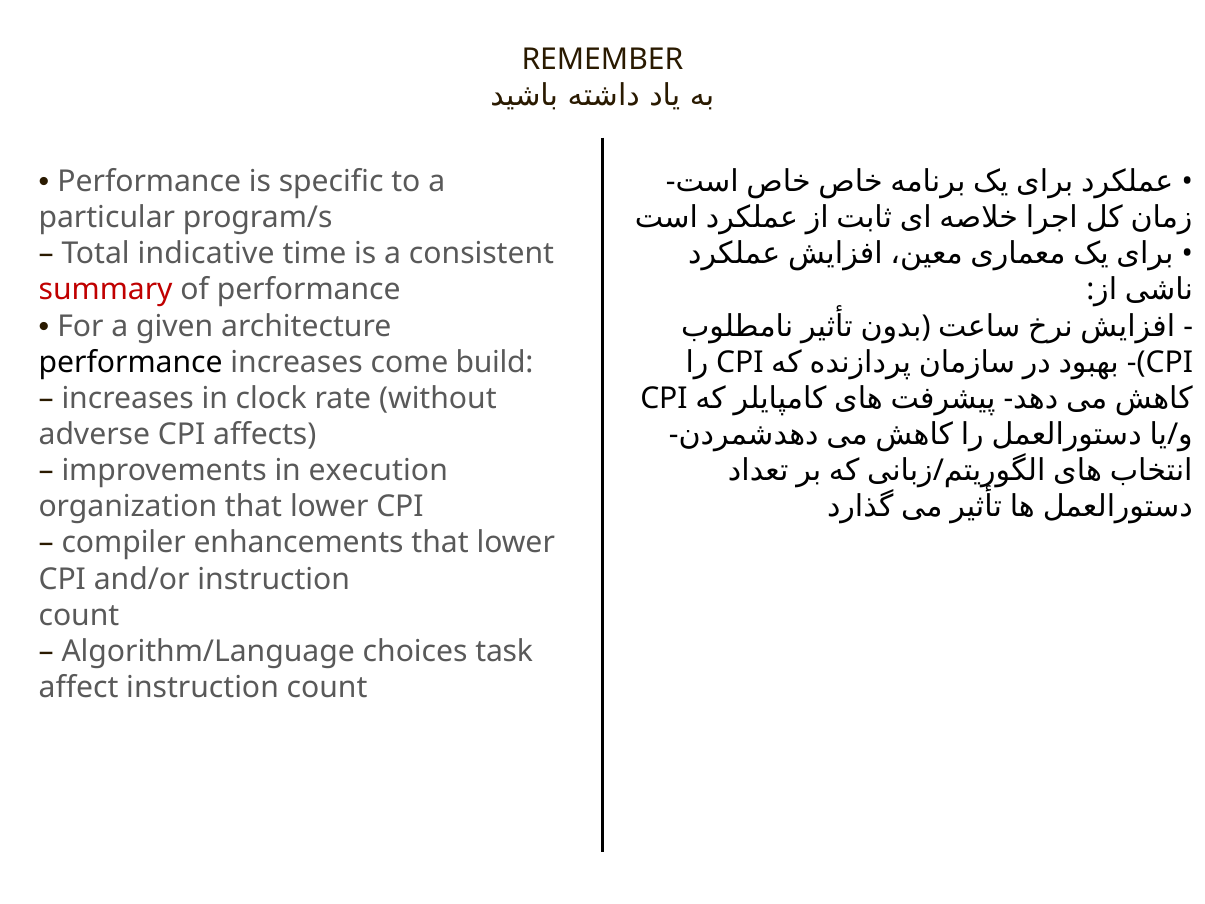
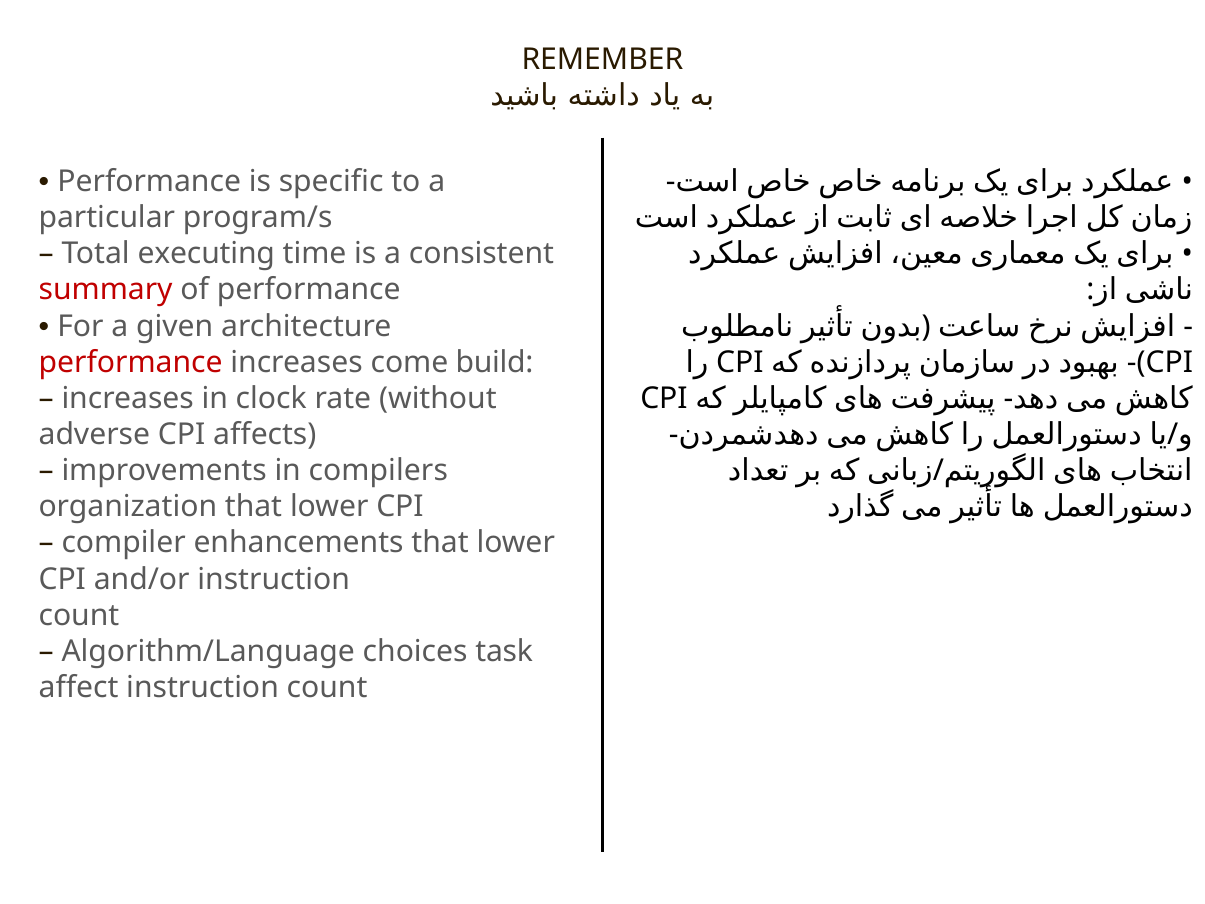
indicative: indicative -> executing (206, 254)
performance colour: black -> red (131, 362)
execution: execution -> compilers (378, 471)
